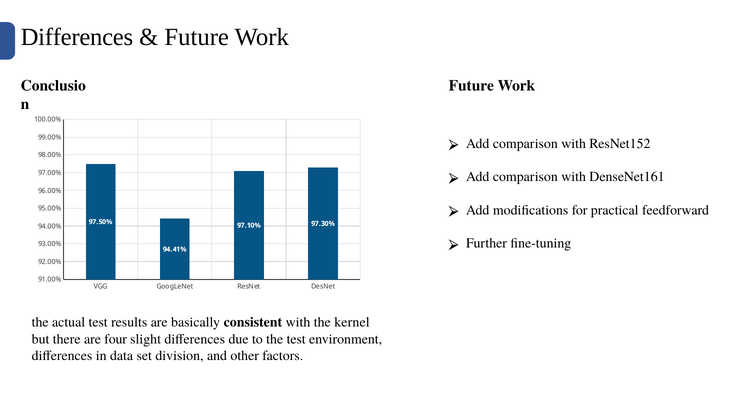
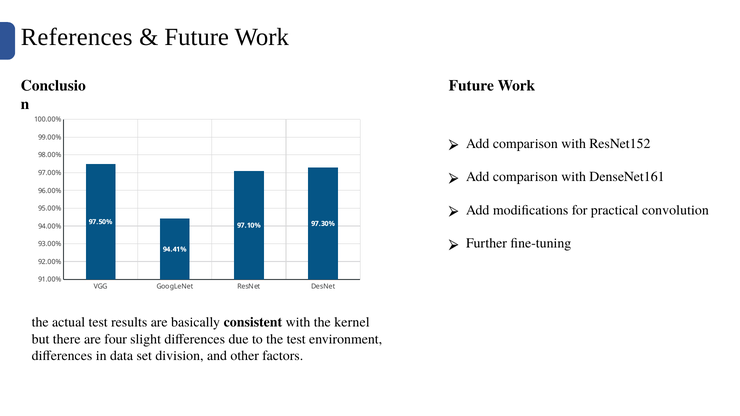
Differences: Differences -> References (77, 37)
feedforward: feedforward -> convolution (675, 210)
